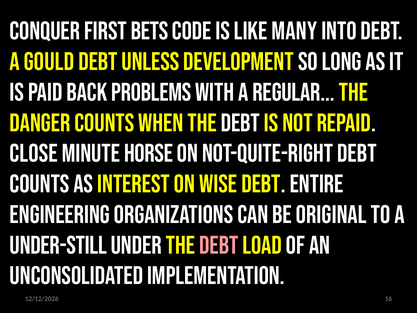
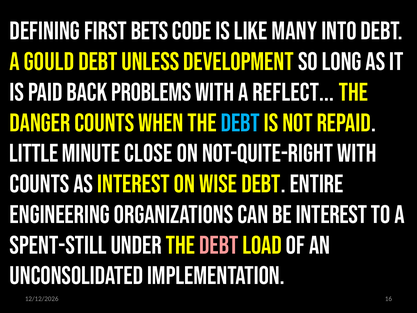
CONQUER: CONQUER -> DEFINING (45, 31)
regular: regular -> reflect (293, 92)
debt colour: white -> light blue (240, 123)
Close: Close -> Little (34, 153)
horse: horse -> close (148, 153)
not-quite-right debt: debt -> with (357, 153)
be original: original -> interest (332, 215)
under-still: under-still -> spent-still (58, 245)
